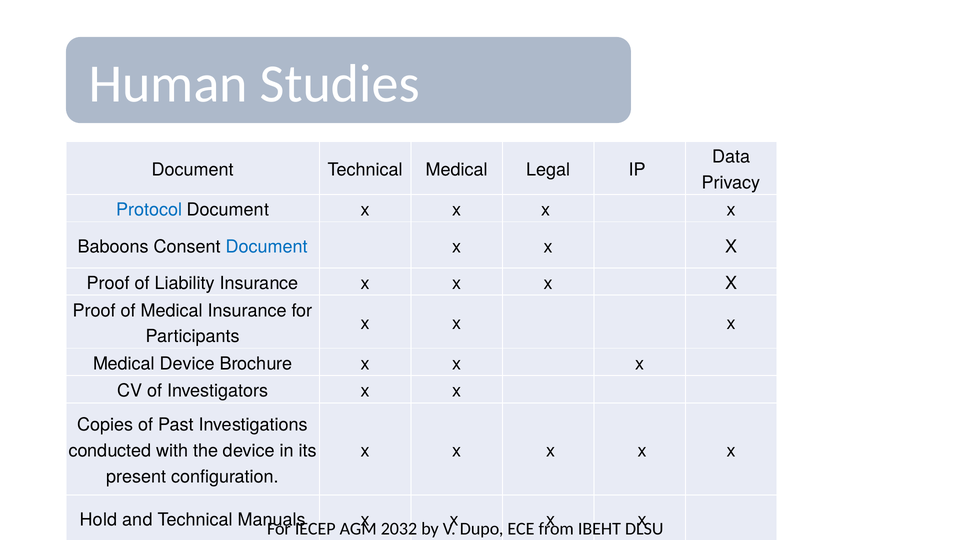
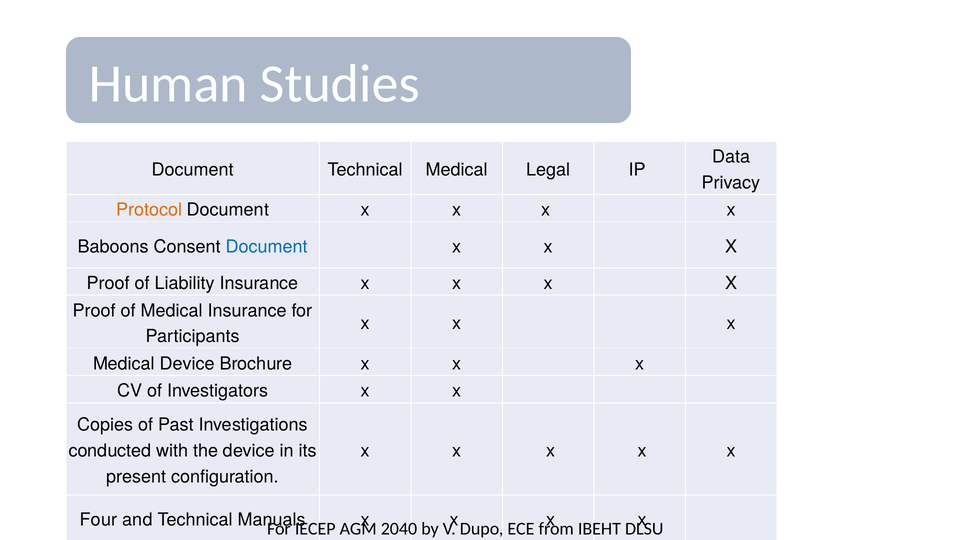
Protocol colour: blue -> orange (149, 210)
Hold: Hold -> Four (98, 520)
2032: 2032 -> 2040 (399, 529)
